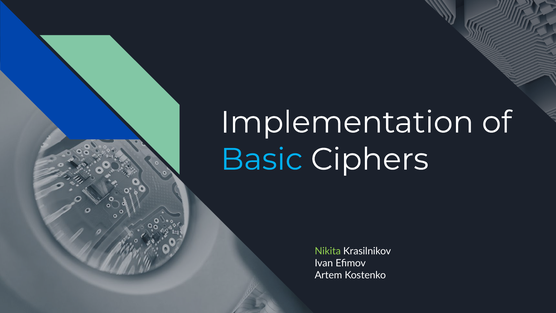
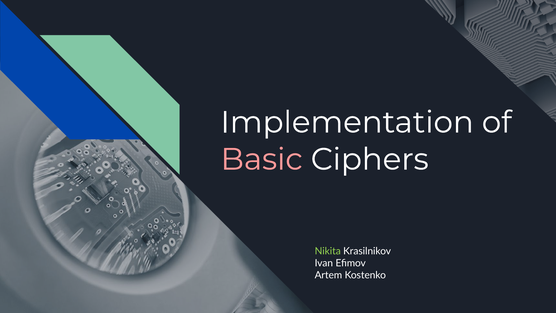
Basic colour: light blue -> pink (262, 159)
